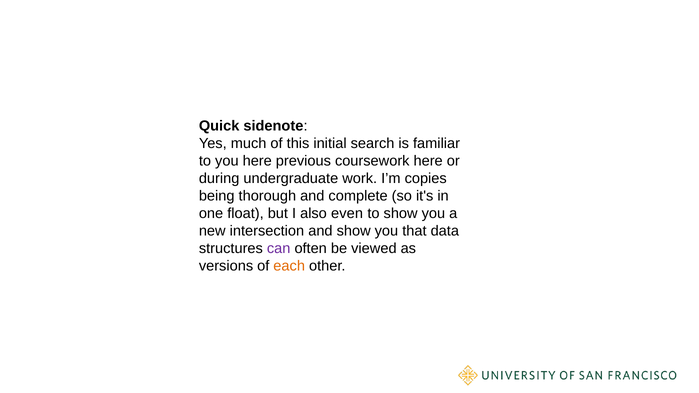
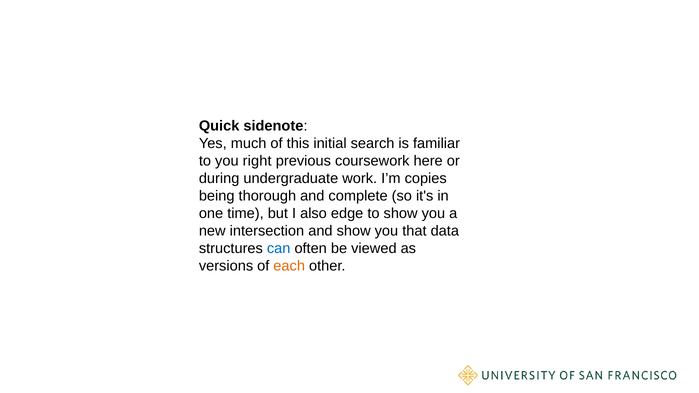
you here: here -> right (257, 161)
float: float -> time (245, 213)
even: even -> edge (347, 213)
can colour: purple -> blue (279, 248)
